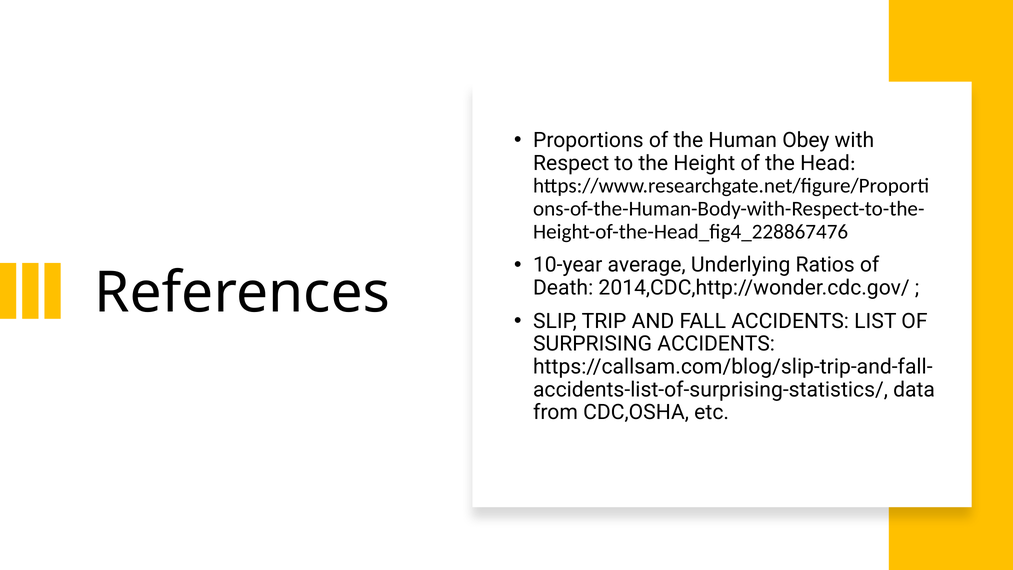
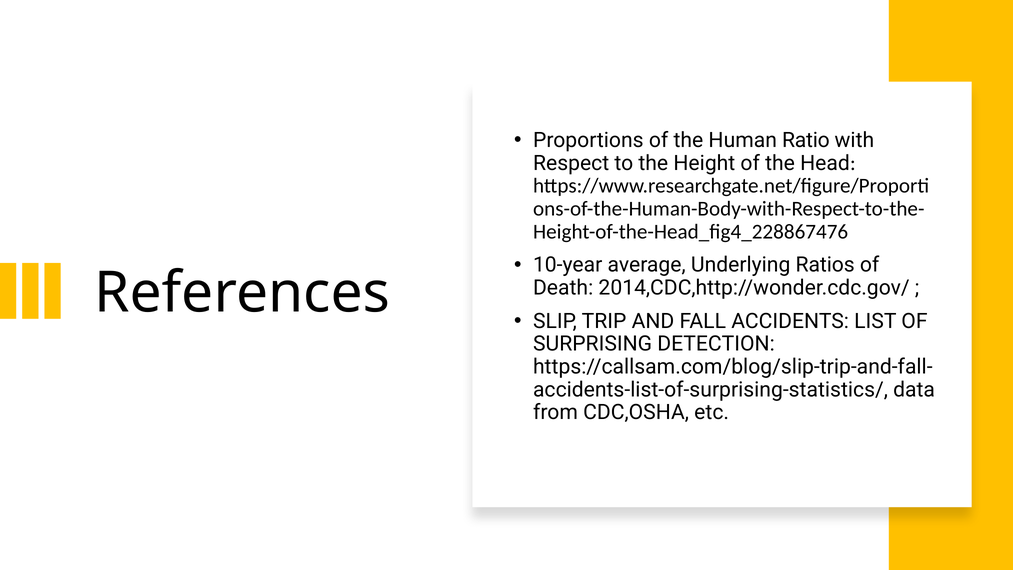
Obey: Obey -> Ratio (806, 140)
SURPRISING ACCIDENTS: ACCIDENTS -> DETECTION (716, 344)
